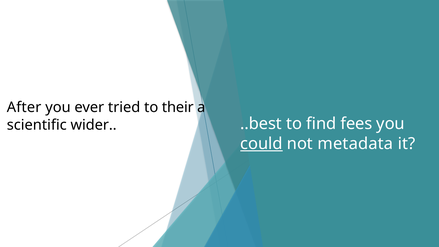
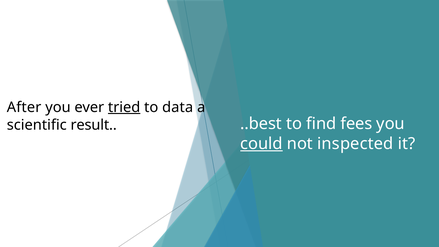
tried underline: none -> present (124, 107)
their: their -> data (178, 107)
wider: wider -> result (94, 125)
metadata: metadata -> inspected (355, 144)
